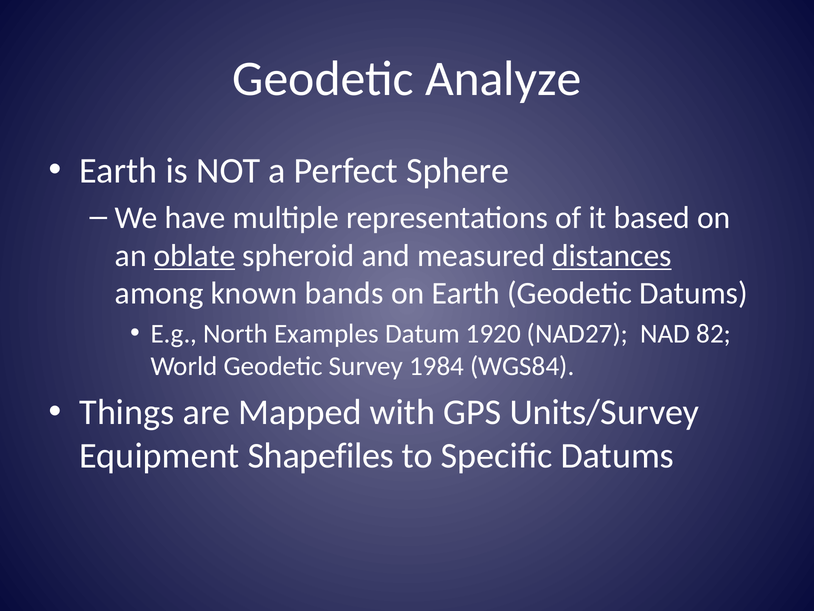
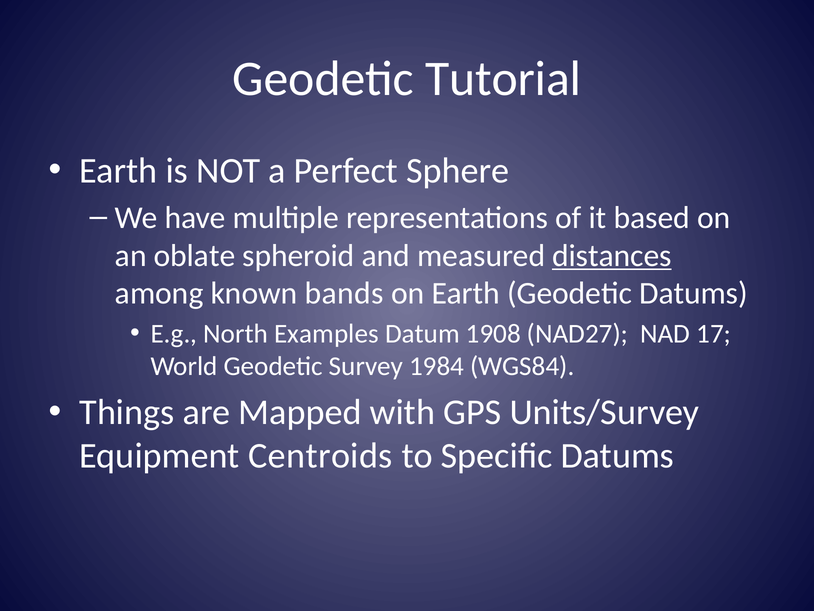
Analyze: Analyze -> Tutorial (503, 79)
oblate underline: present -> none (195, 255)
1920: 1920 -> 1908 (493, 334)
82: 82 -> 17 (714, 334)
Shapefiles: Shapefiles -> Centroids (320, 456)
